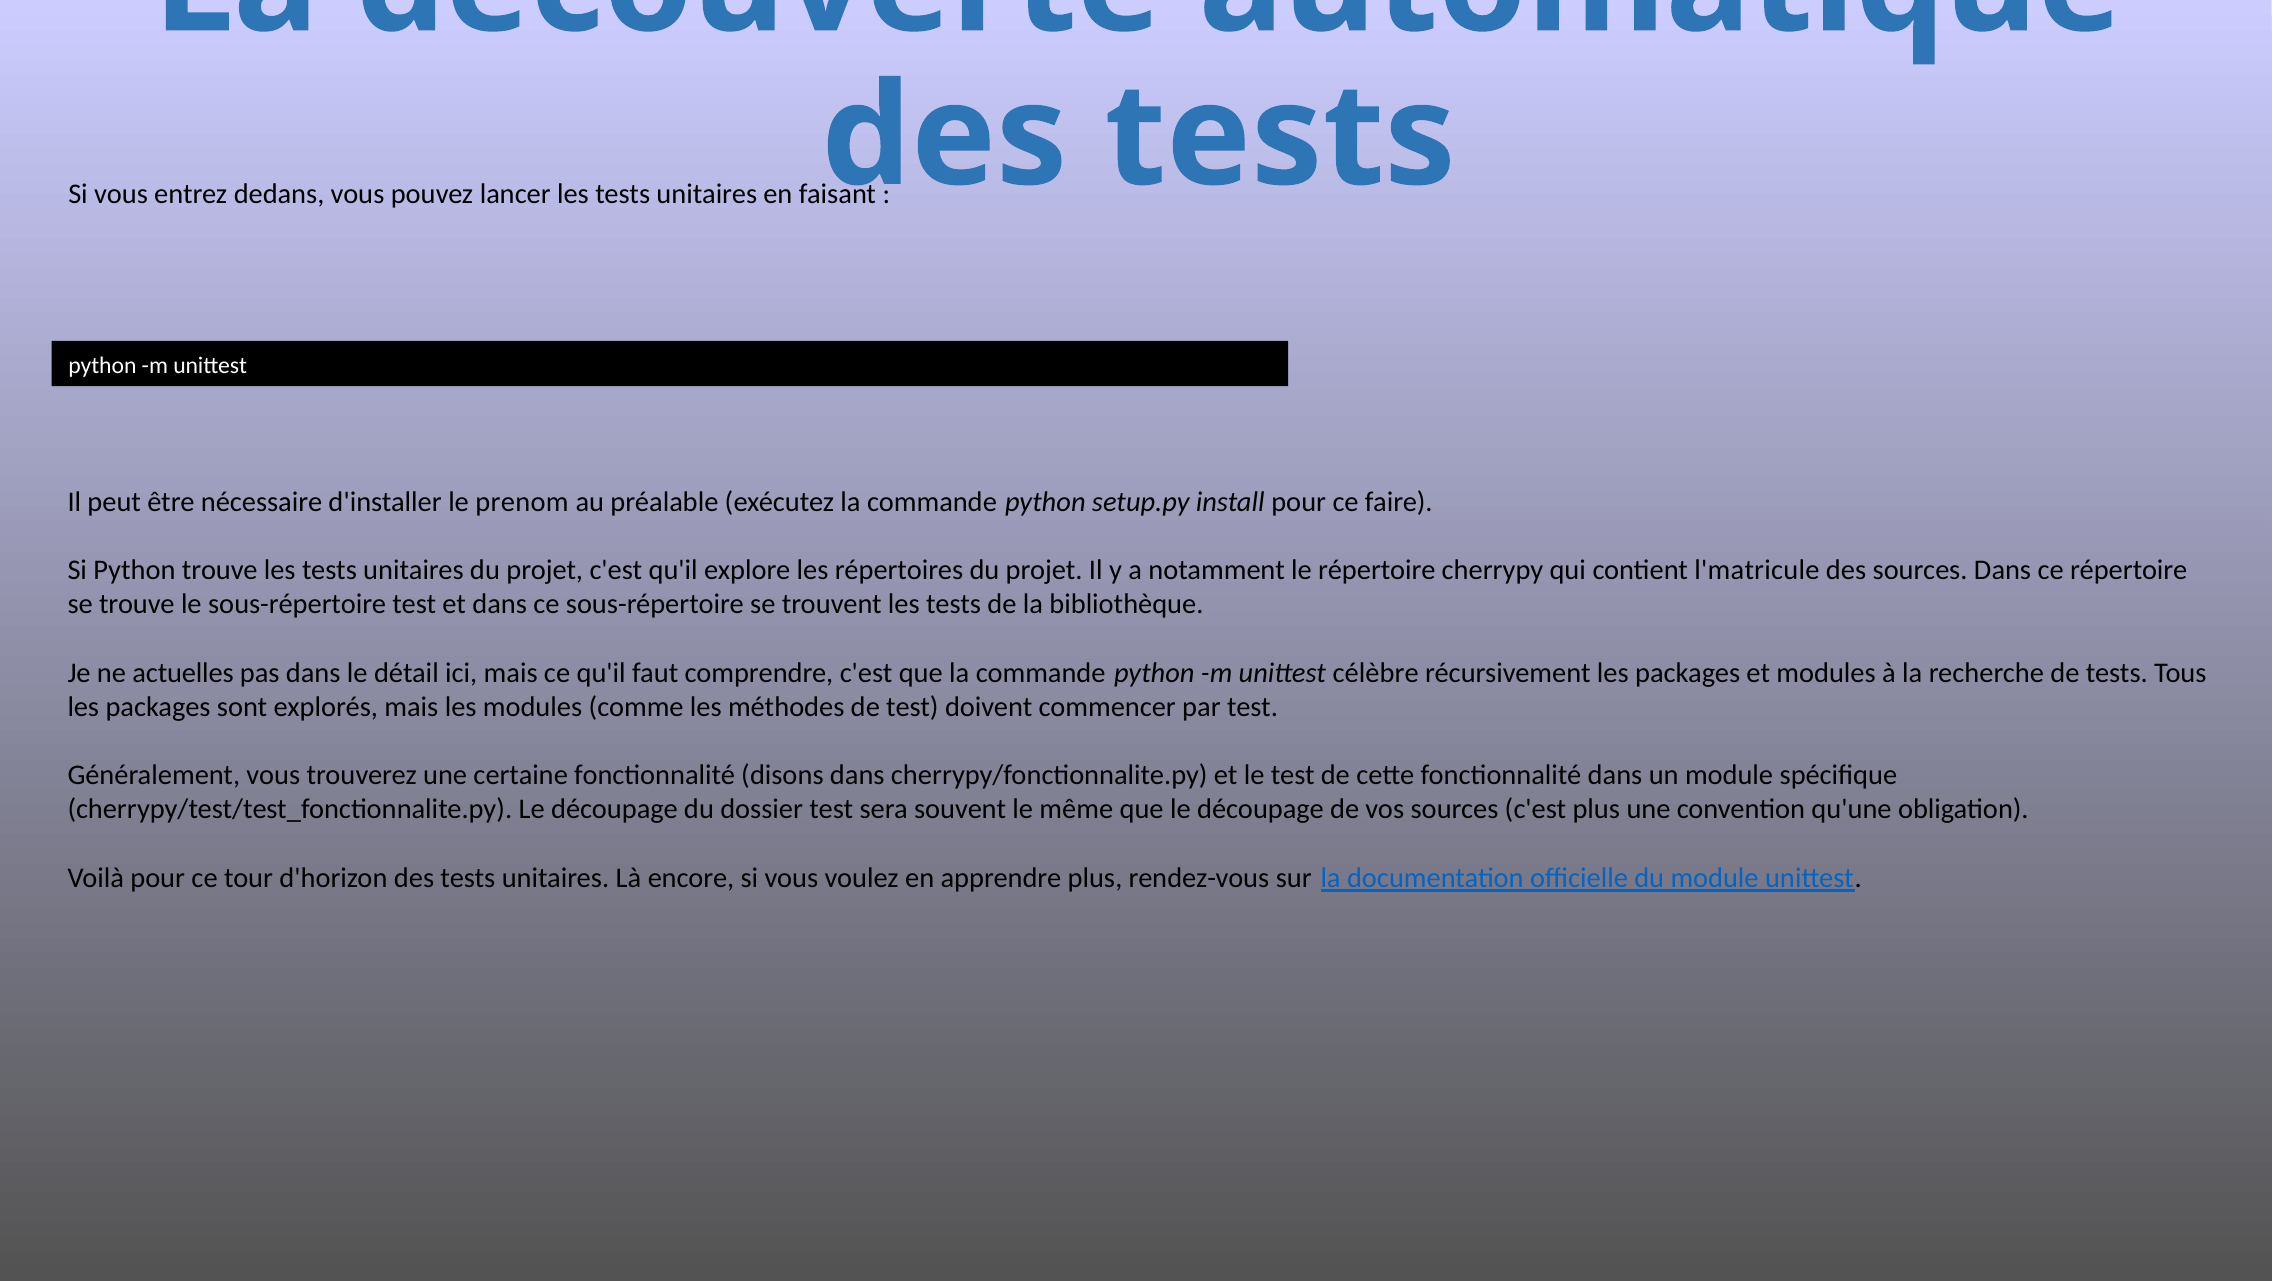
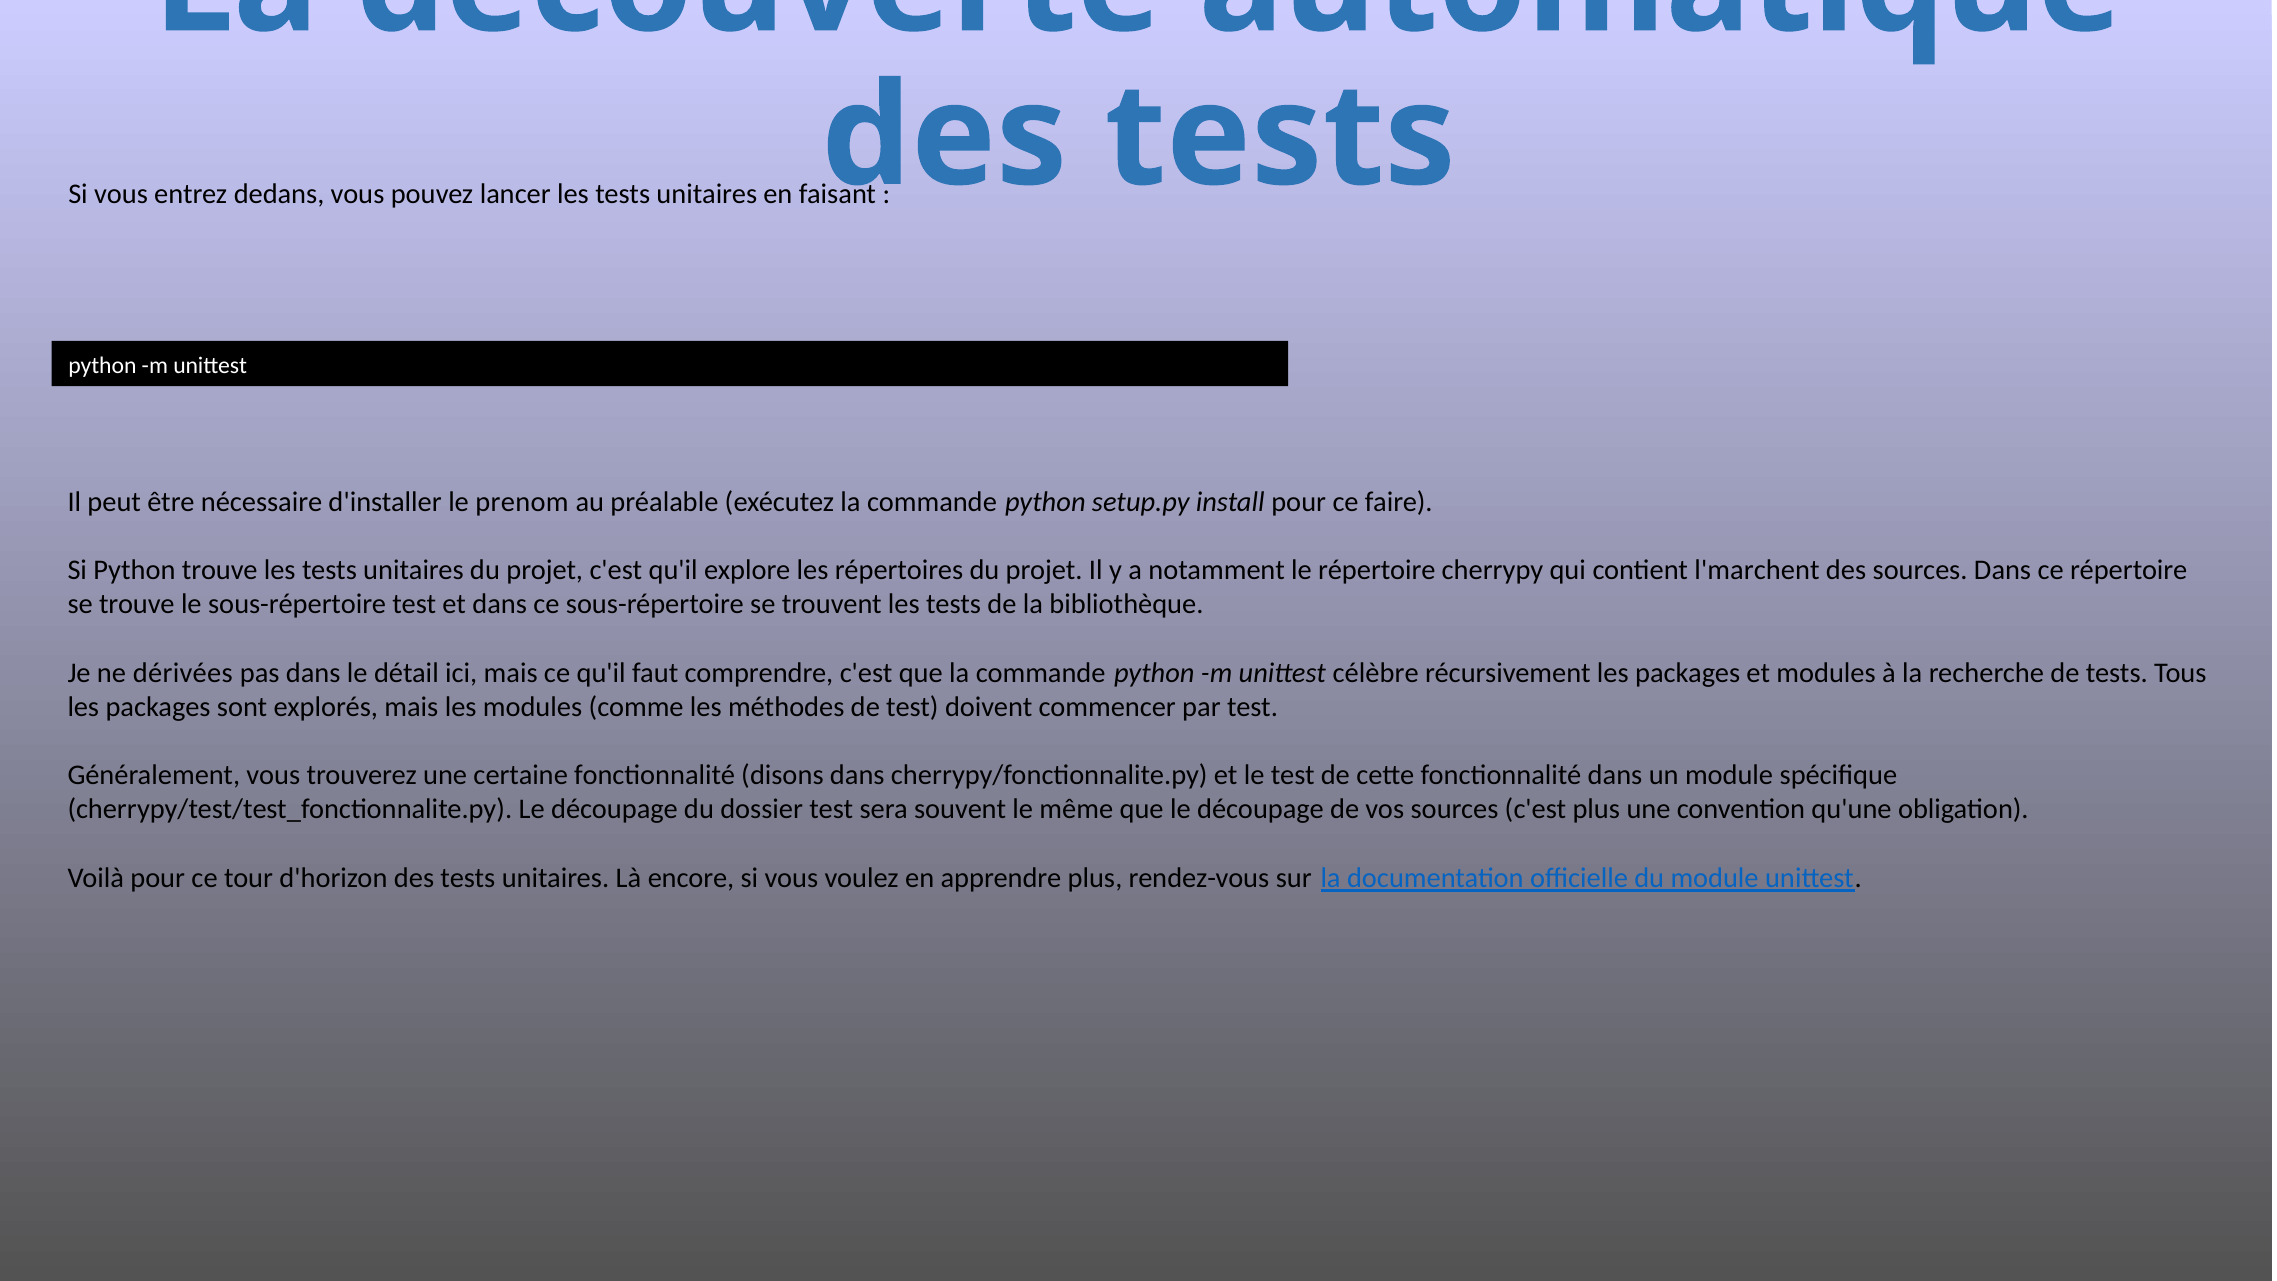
l'matricule: l'matricule -> l'marchent (1757, 570)
actuelles: actuelles -> dérivées (183, 673)
